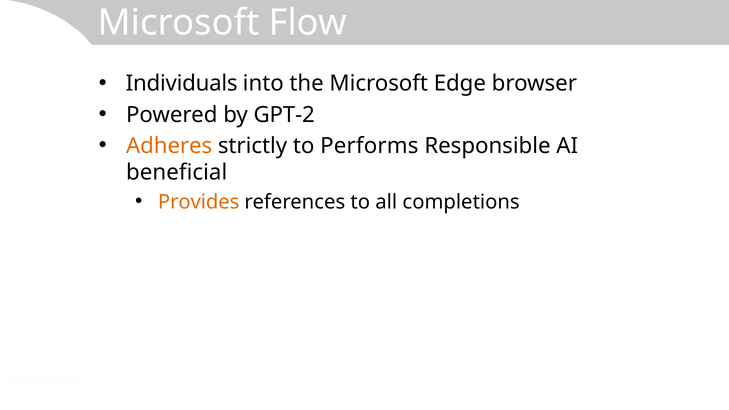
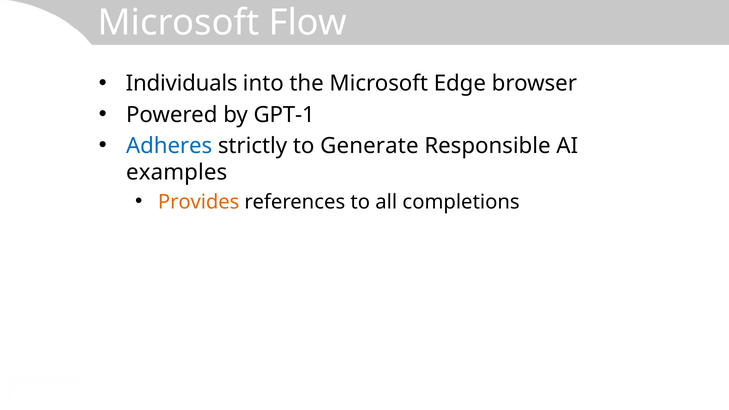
GPT-2: GPT-2 -> GPT-1 (284, 115)
Adheres colour: orange -> blue (169, 146)
Performs: Performs -> Generate (369, 146)
beneficial: beneficial -> examples (177, 173)
